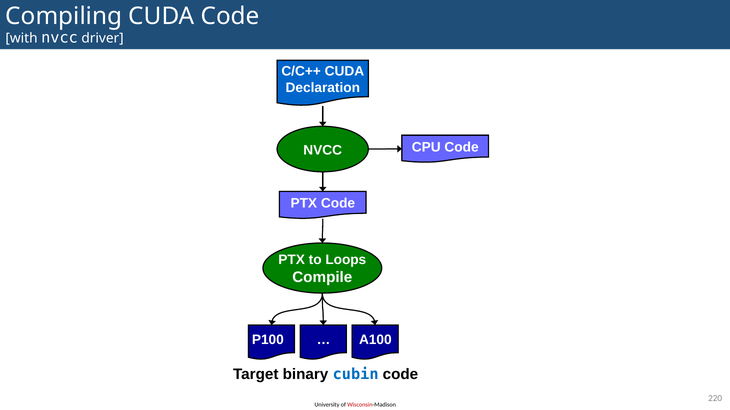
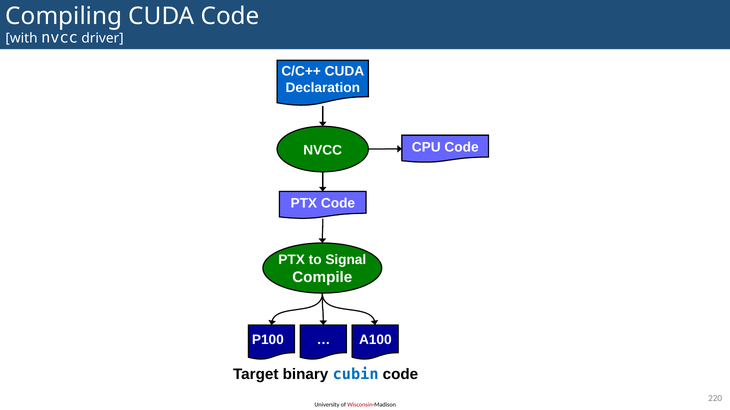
Loops: Loops -> Signal (346, 260)
